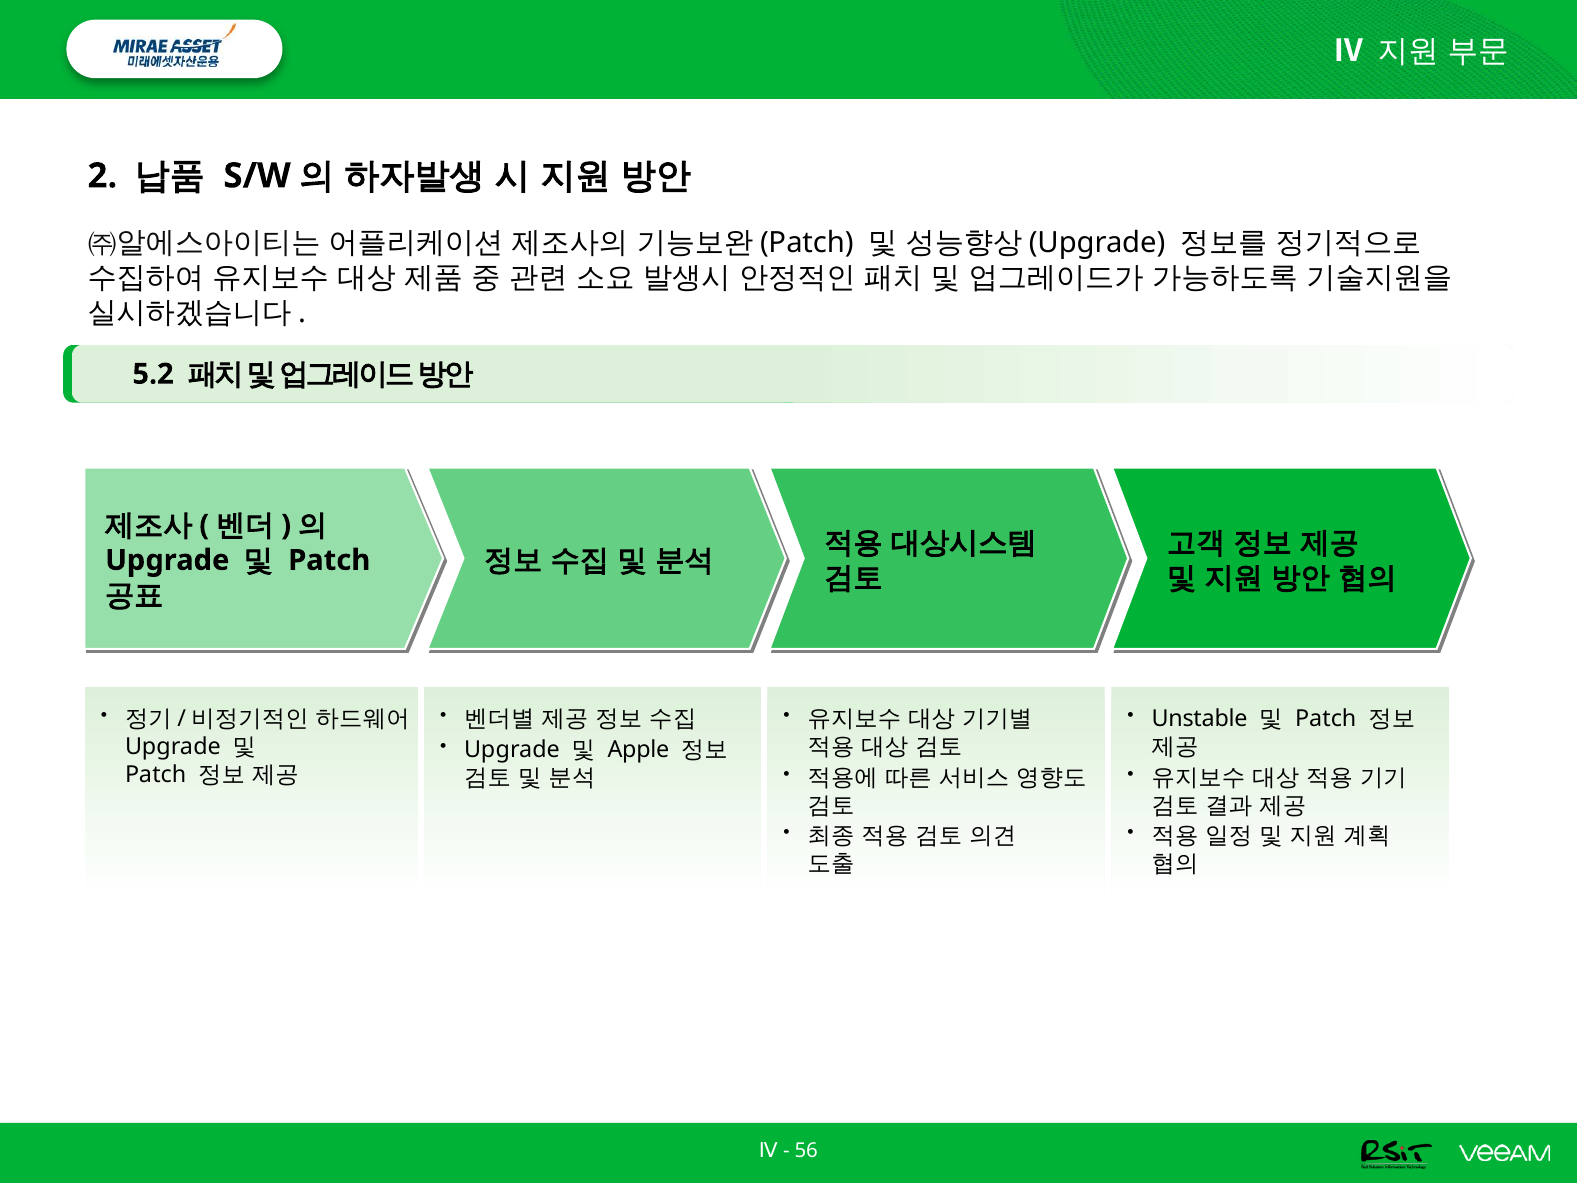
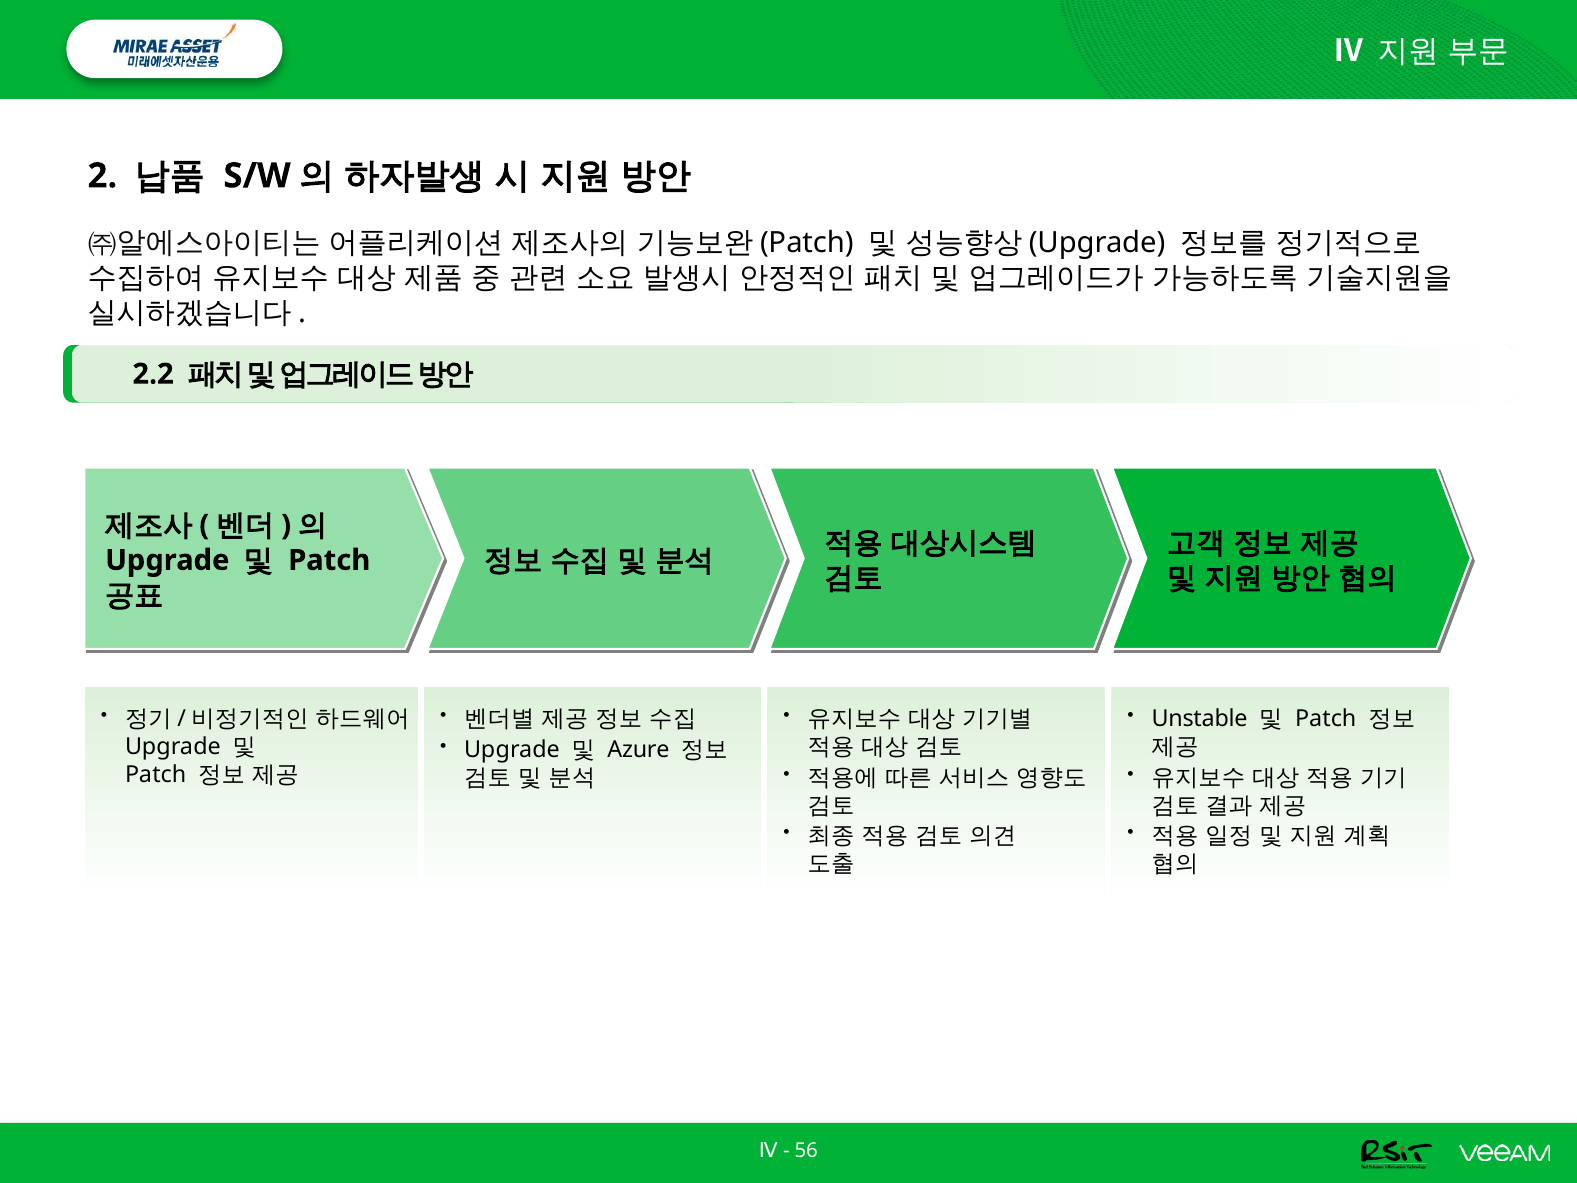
5.2: 5.2 -> 2.2 (153, 374)
Apple: Apple -> Azure (638, 749)
